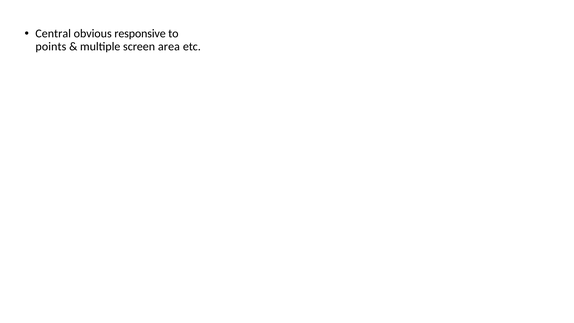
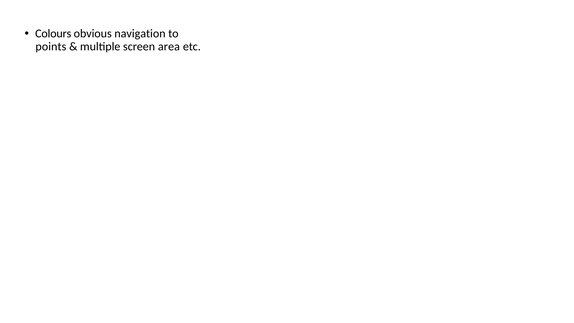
Central: Central -> Colours (53, 34)
responsive: responsive -> navigation (140, 34)
